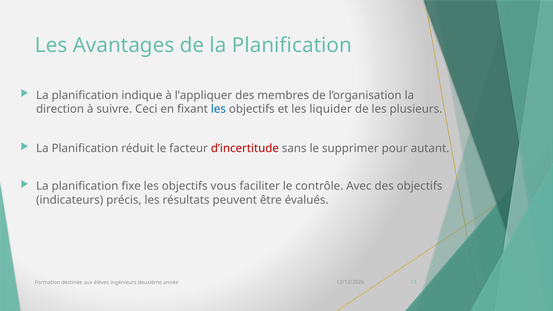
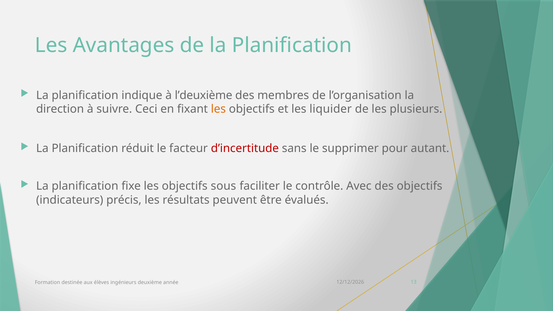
l’appliquer: l’appliquer -> l’deuxième (204, 95)
les colour: blue -> orange (218, 109)
vous: vous -> sous (223, 186)
